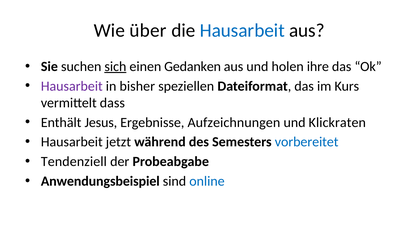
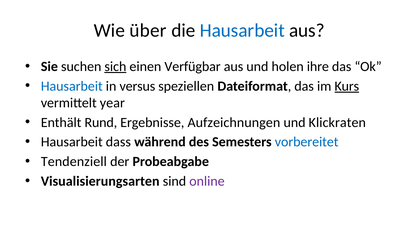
Gedanken: Gedanken -> Verfügbar (193, 66)
Hausarbeit colour: purple -> blue (72, 86)
bisher: bisher -> versus (137, 86)
Kurs underline: none -> present (347, 86)
dass: dass -> year (112, 103)
Jesus: Jesus -> Rund (101, 122)
jetzt: jetzt -> dass (118, 142)
Anwendungsbeispiel: Anwendungsbeispiel -> Visualisierungsarten (100, 181)
online colour: blue -> purple (207, 181)
